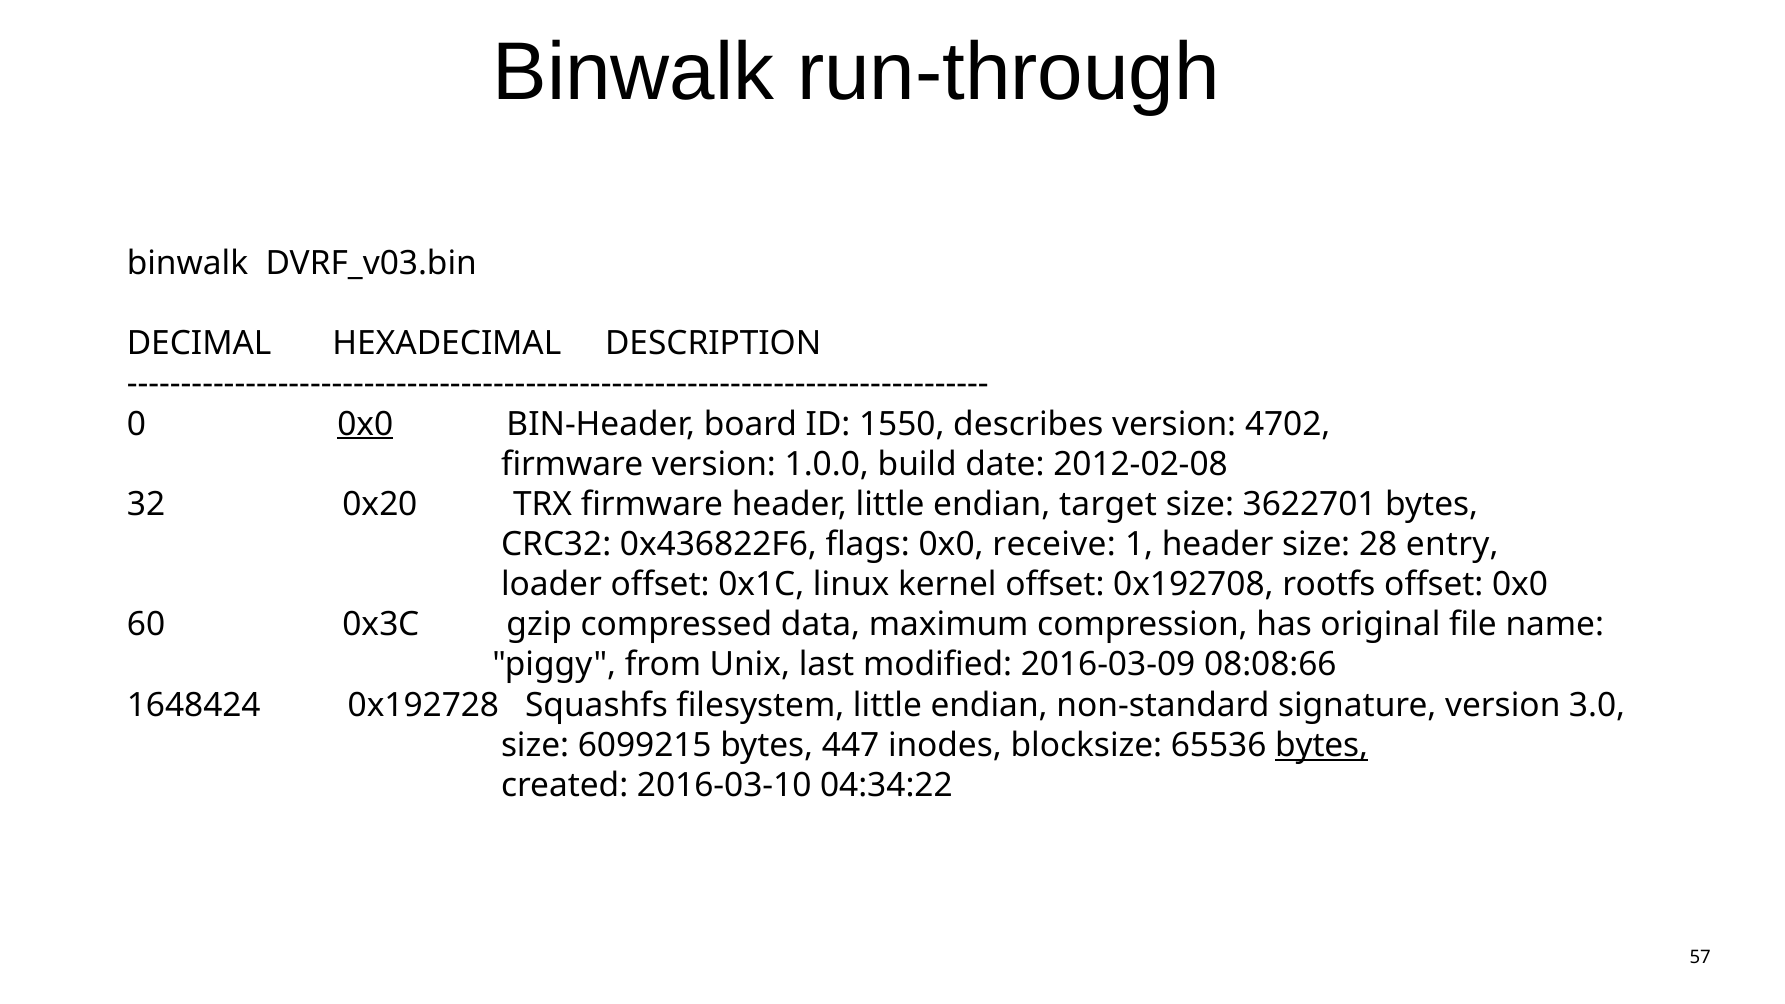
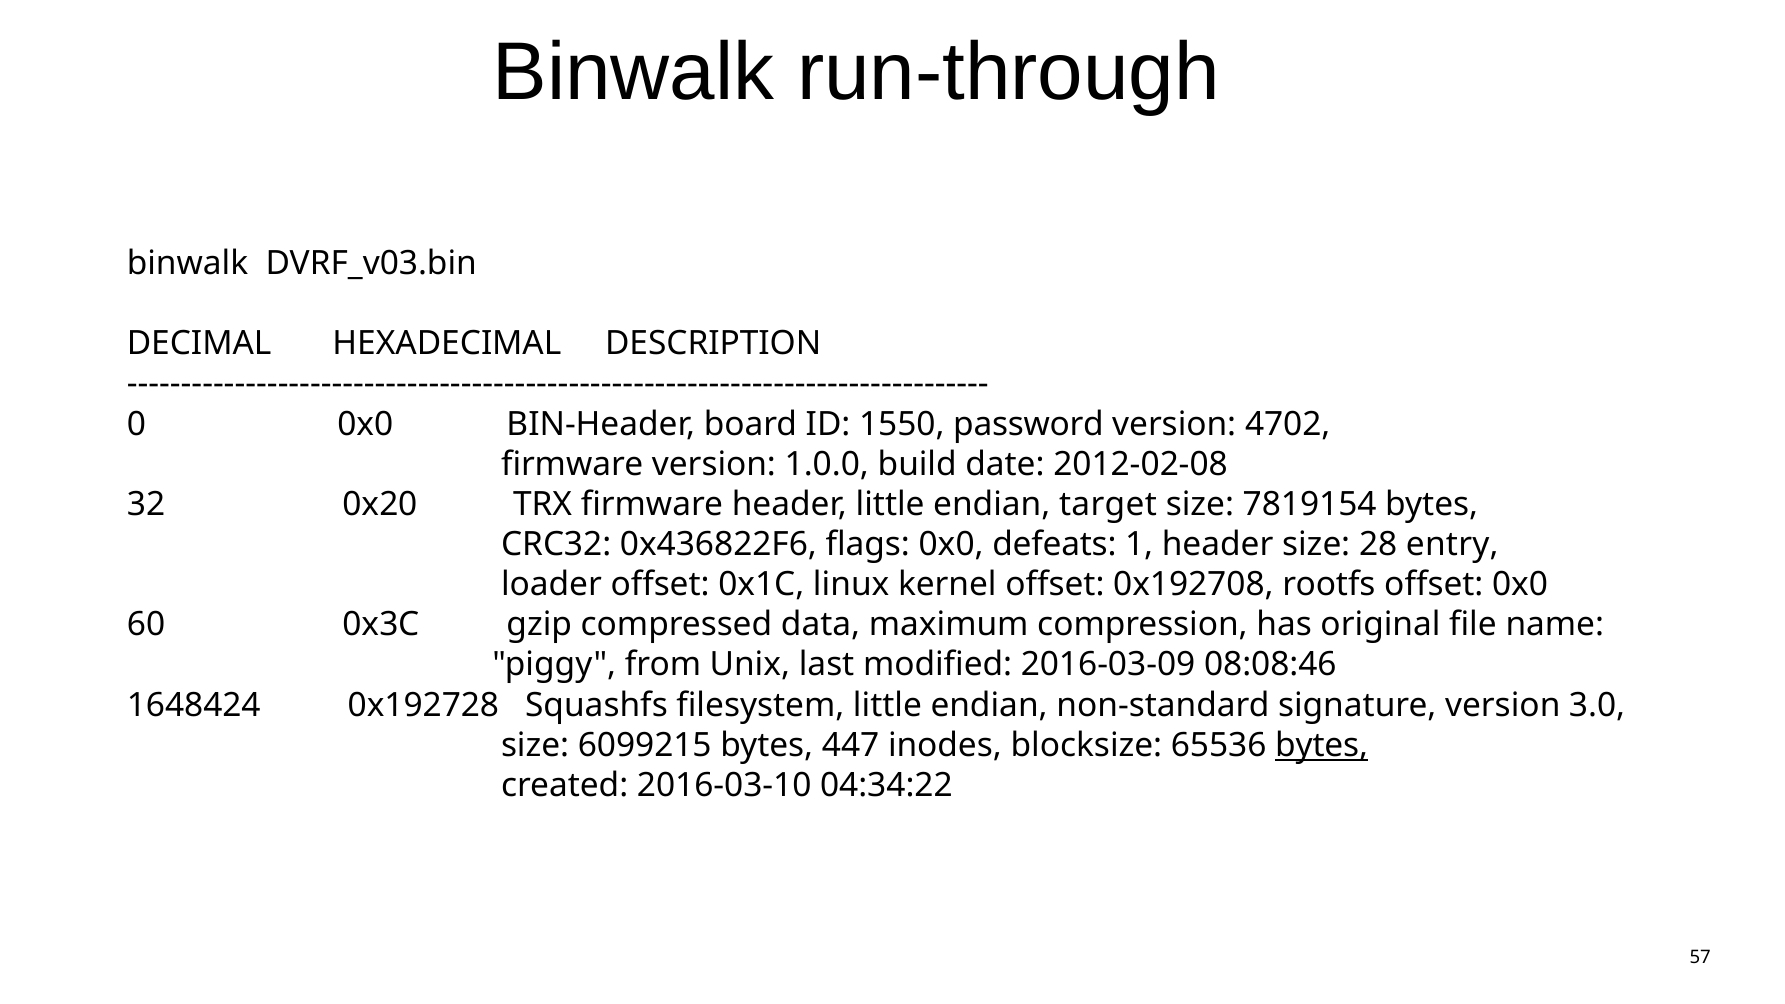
0x0 underline: present -> none (365, 424)
describes: describes -> password (1028, 424)
3622701: 3622701 -> 7819154 (1310, 504)
receive: receive -> defeats (1054, 544)
08:08:66: 08:08:66 -> 08:08:46 (1270, 665)
